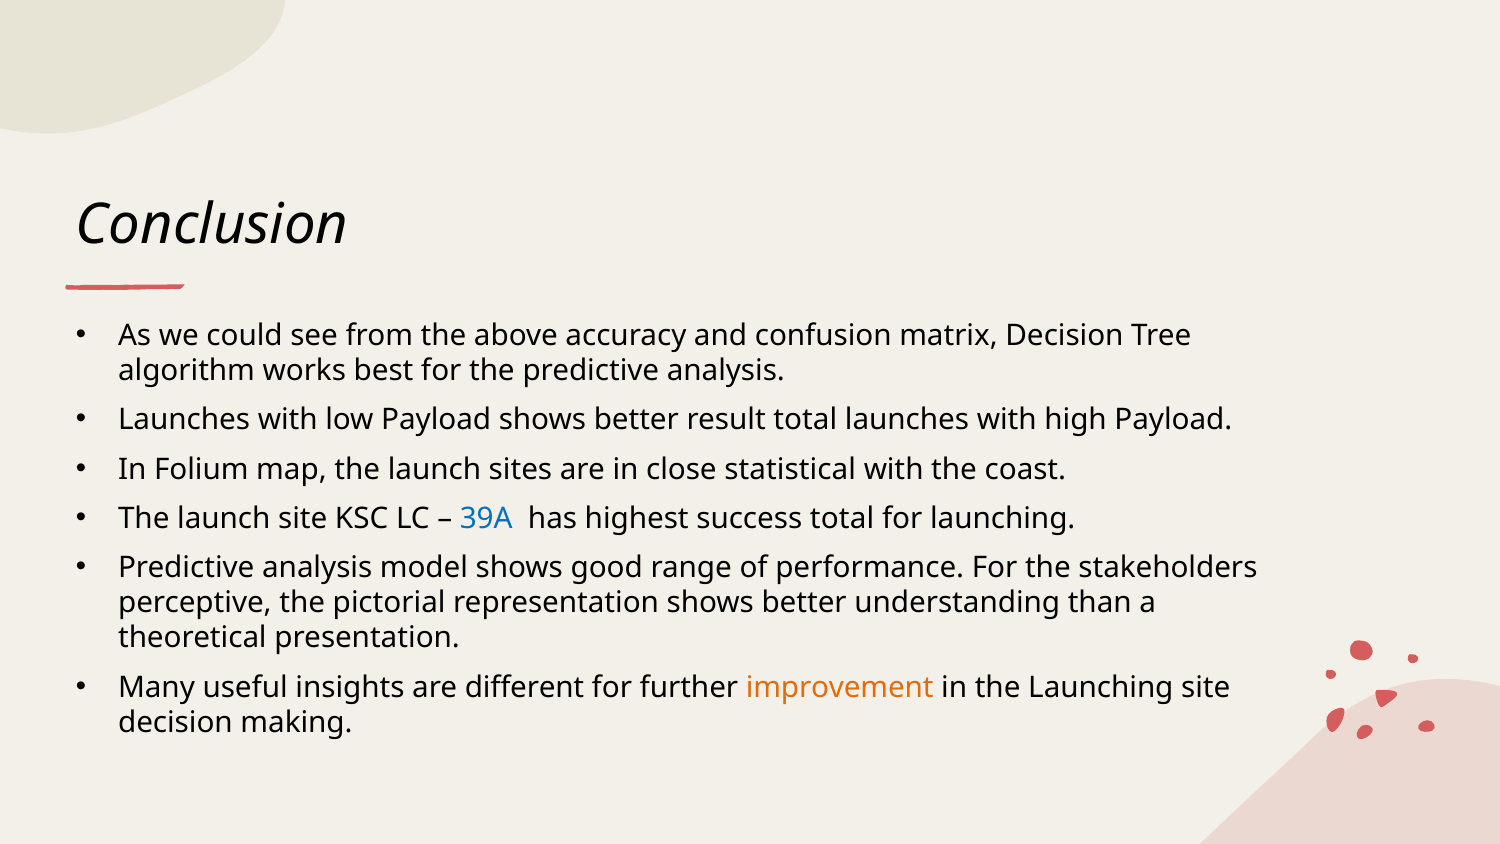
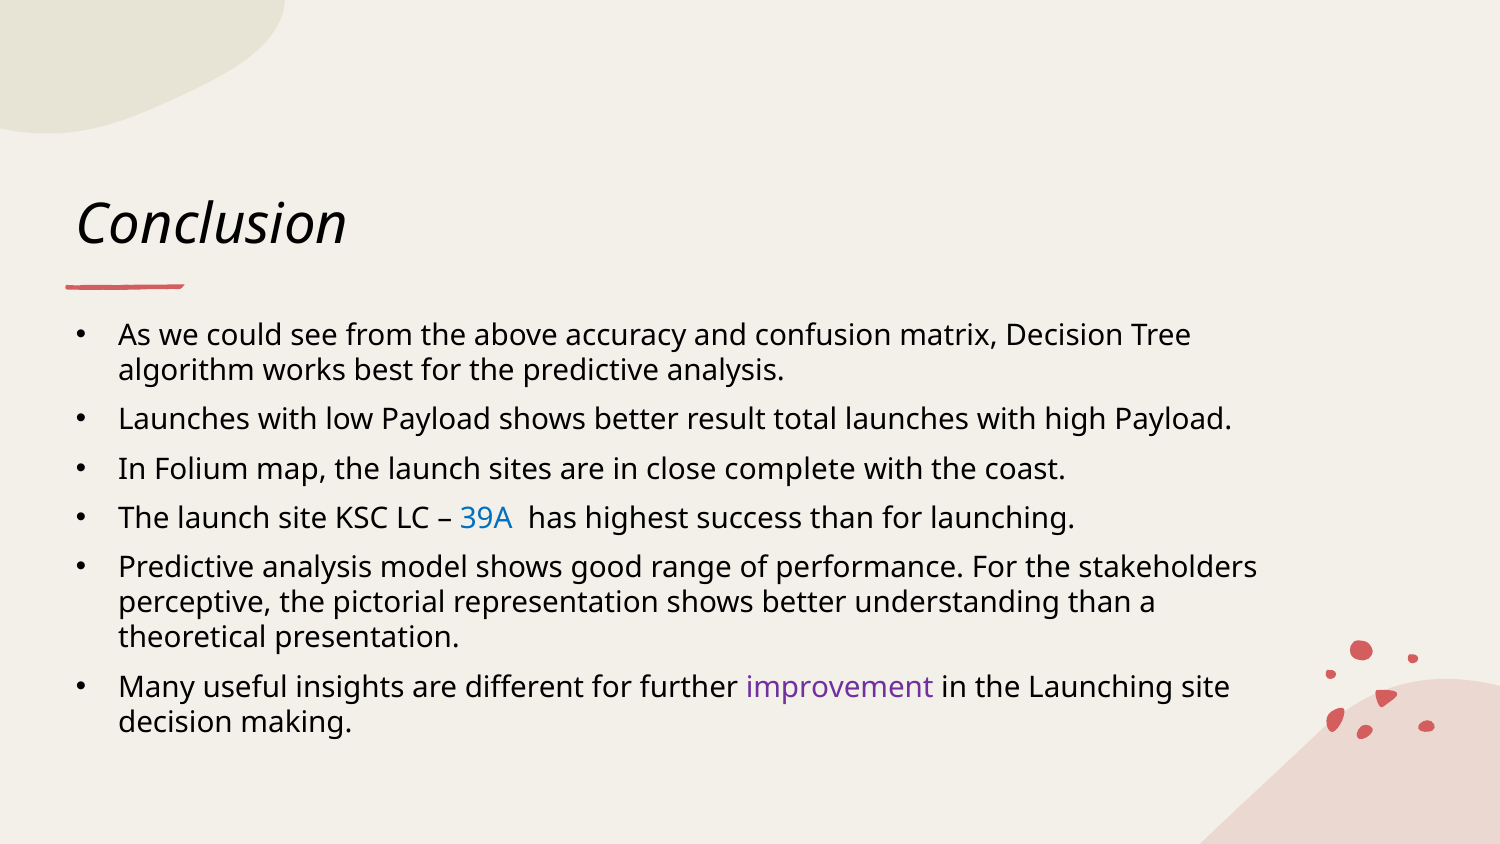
statistical: statistical -> complete (790, 469)
success total: total -> than (842, 518)
improvement colour: orange -> purple (840, 687)
